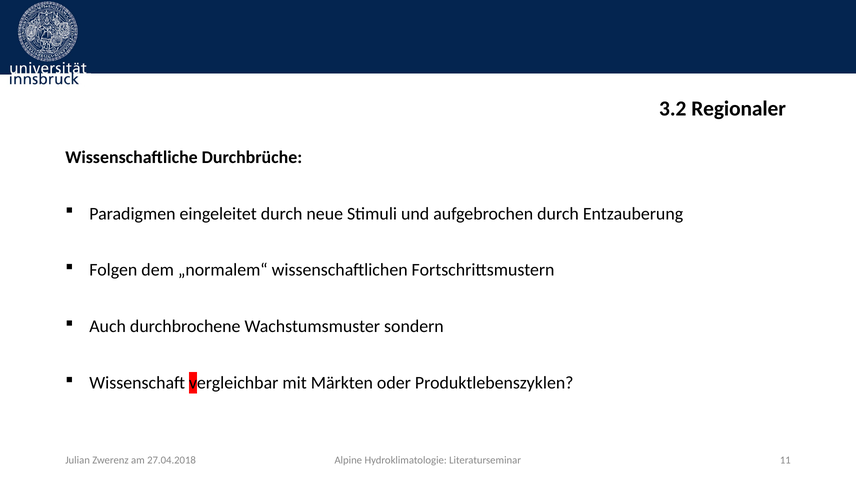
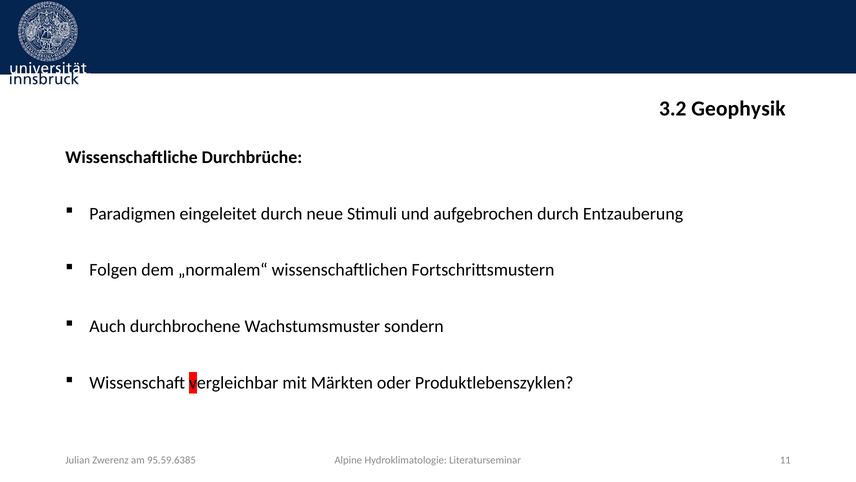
Regionaler: Regionaler -> Geophysik (738, 109)
27.04.2018: 27.04.2018 -> 95.59.6385 (172, 460)
